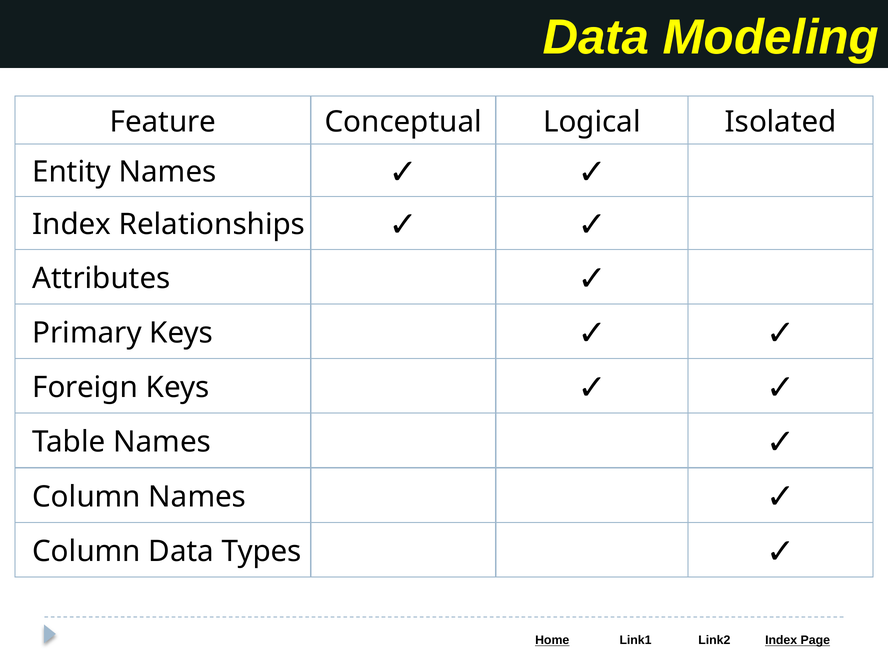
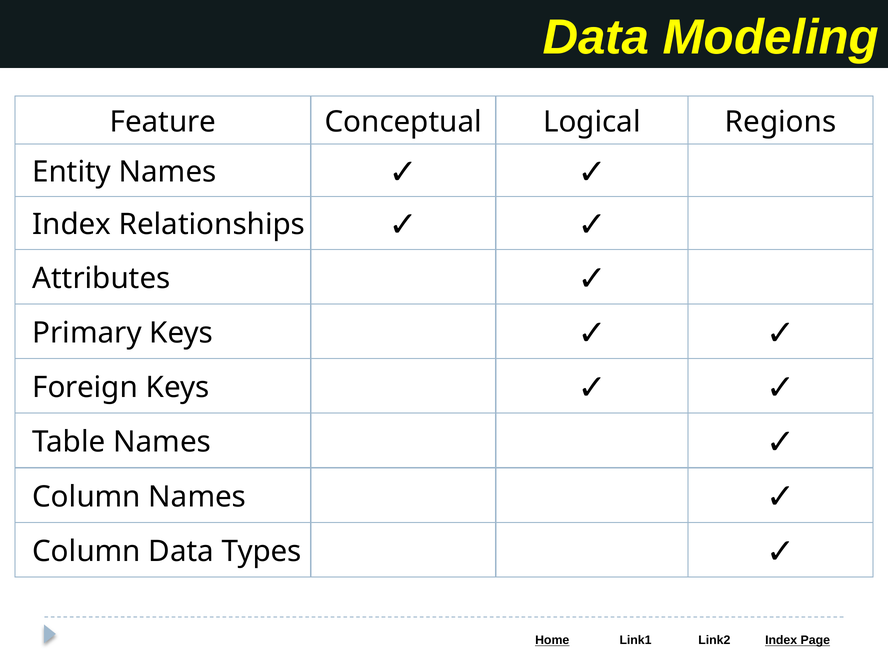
Isolated: Isolated -> Regions (781, 122)
